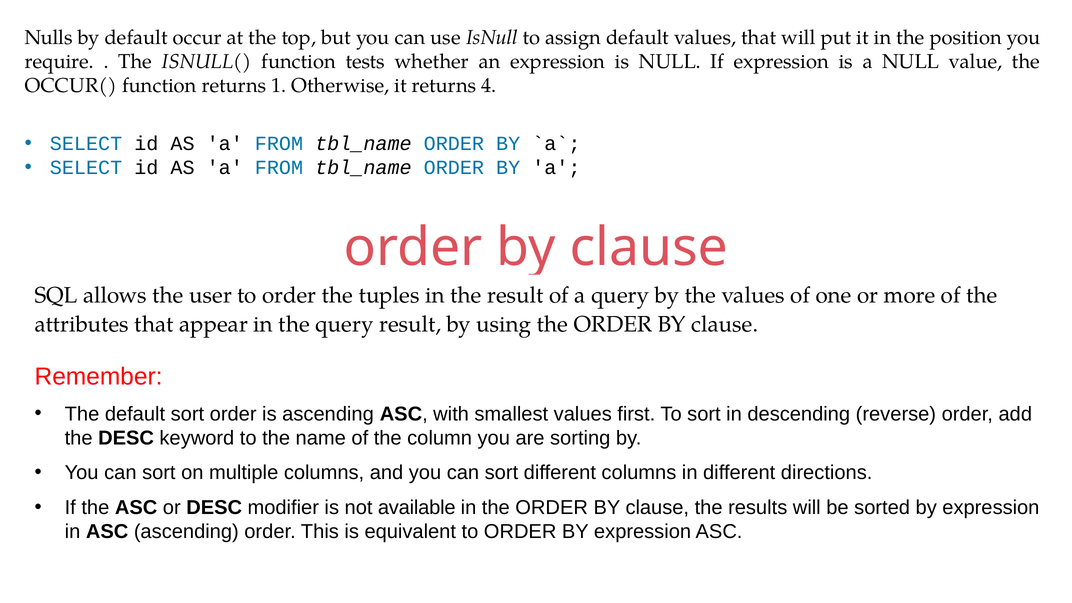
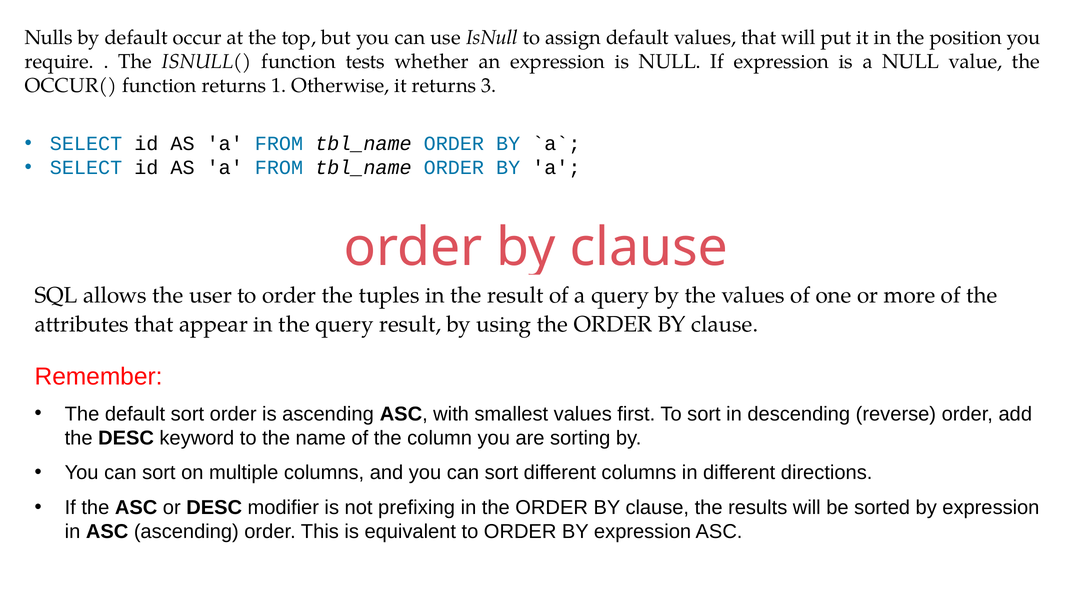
4: 4 -> 3 (489, 86)
available: available -> prefixing (417, 508)
